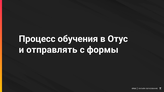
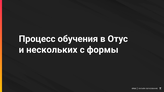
отправлять: отправлять -> нескольких (52, 50)
